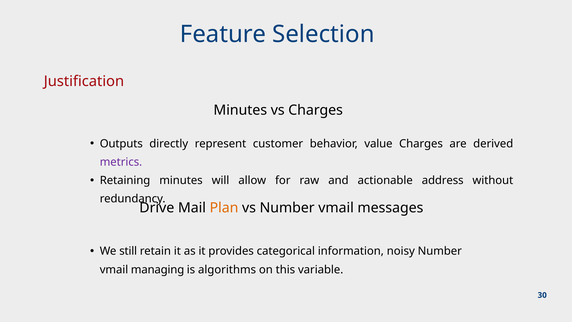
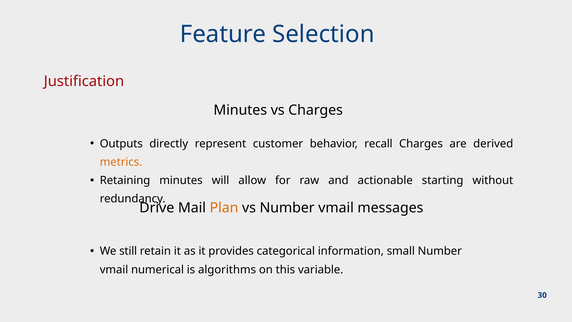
value: value -> recall (378, 144)
metrics colour: purple -> orange (121, 162)
address: address -> starting (443, 180)
noisy: noisy -> small (401, 251)
managing: managing -> numerical (158, 269)
